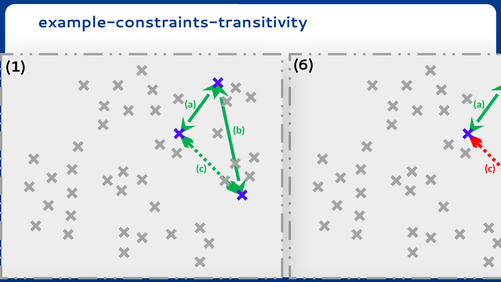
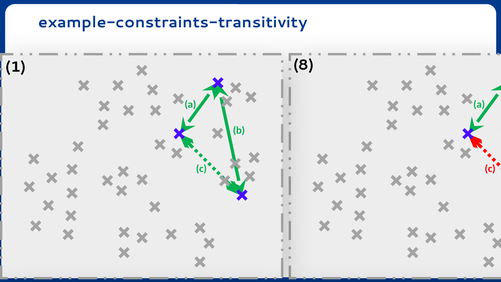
6: 6 -> 8 (303, 65)
